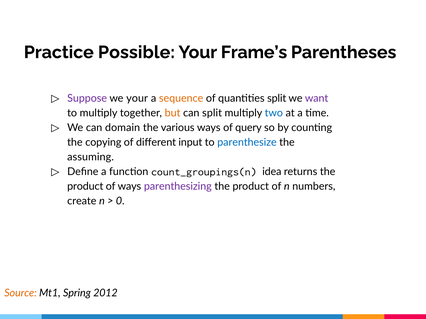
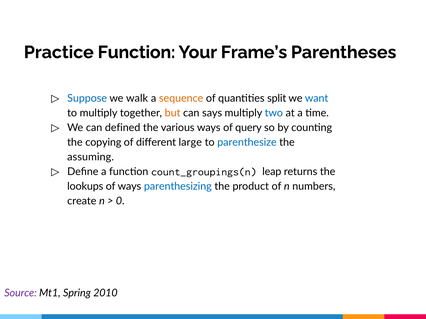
Practice Possible: Possible -> Function (137, 52)
Suppose colour: purple -> blue (87, 99)
we your: your -> walk (137, 99)
want colour: purple -> blue (317, 99)
can split: split -> says (212, 113)
domain: domain -> defined (123, 128)
input: input -> large (190, 143)
idea: idea -> leap (272, 172)
product: product -> lookups (85, 187)
parenthesizing colour: purple -> blue (178, 187)
Source colour: orange -> purple (20, 293)
2012: 2012 -> 2010 (105, 293)
